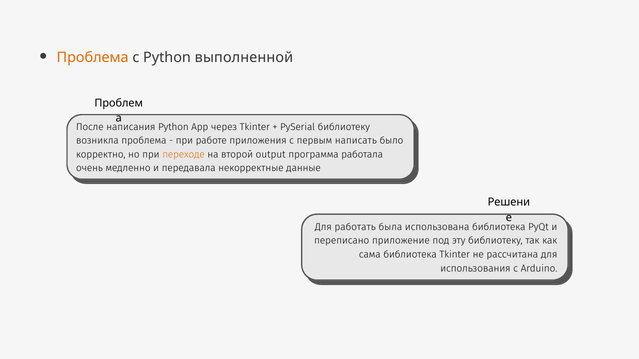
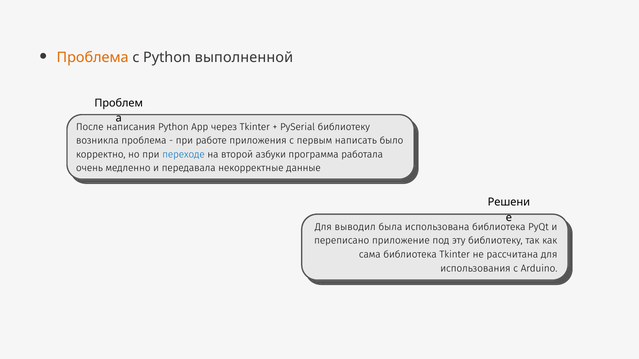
переходе colour: orange -> blue (183, 154)
output: output -> азбуки (271, 154)
работать: работать -> выводил (355, 227)
